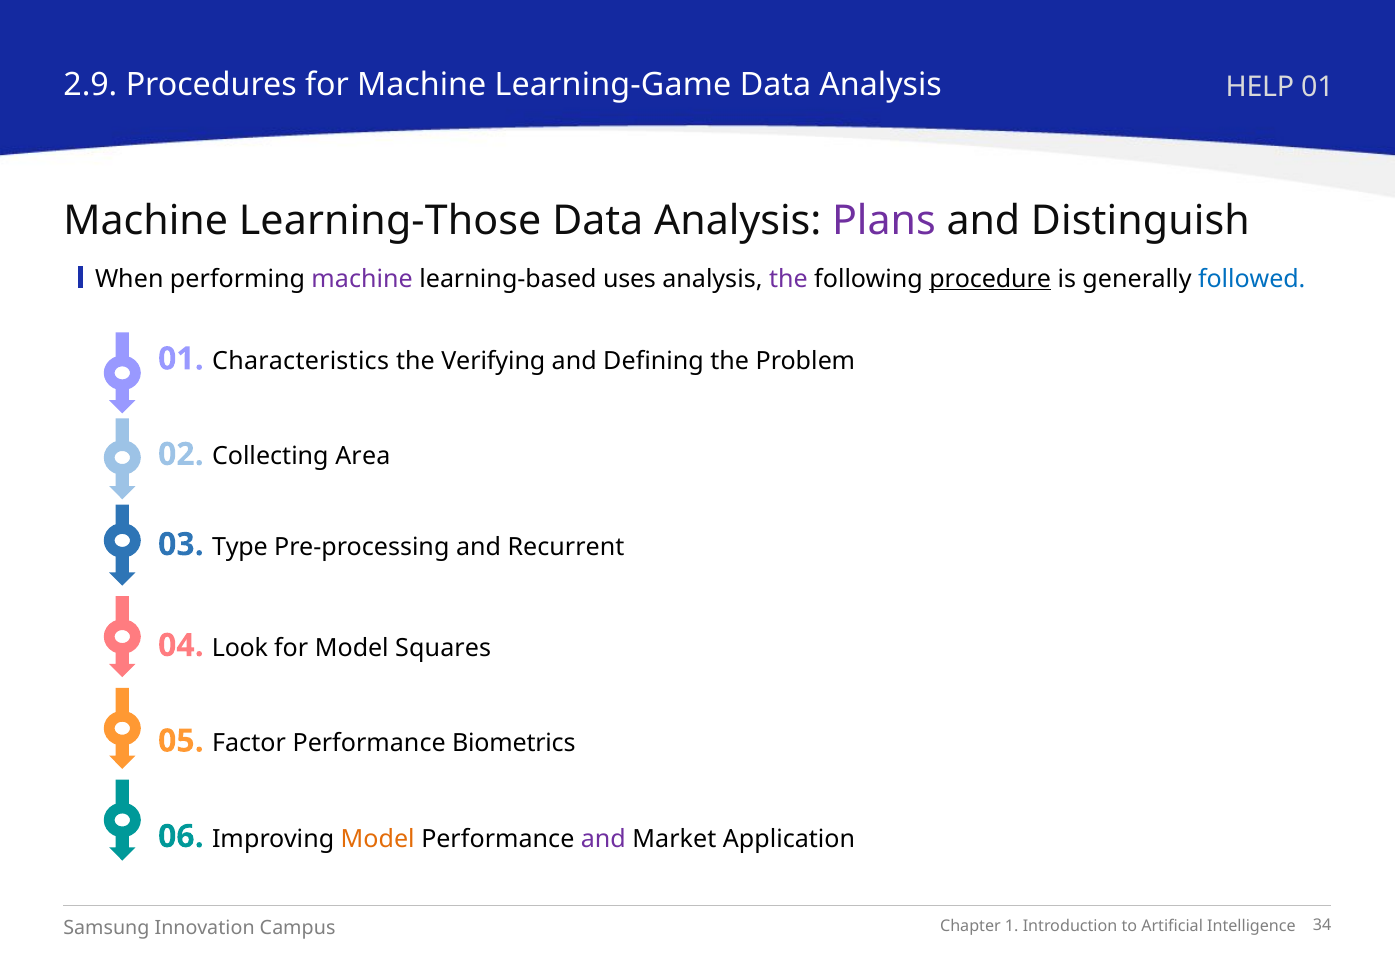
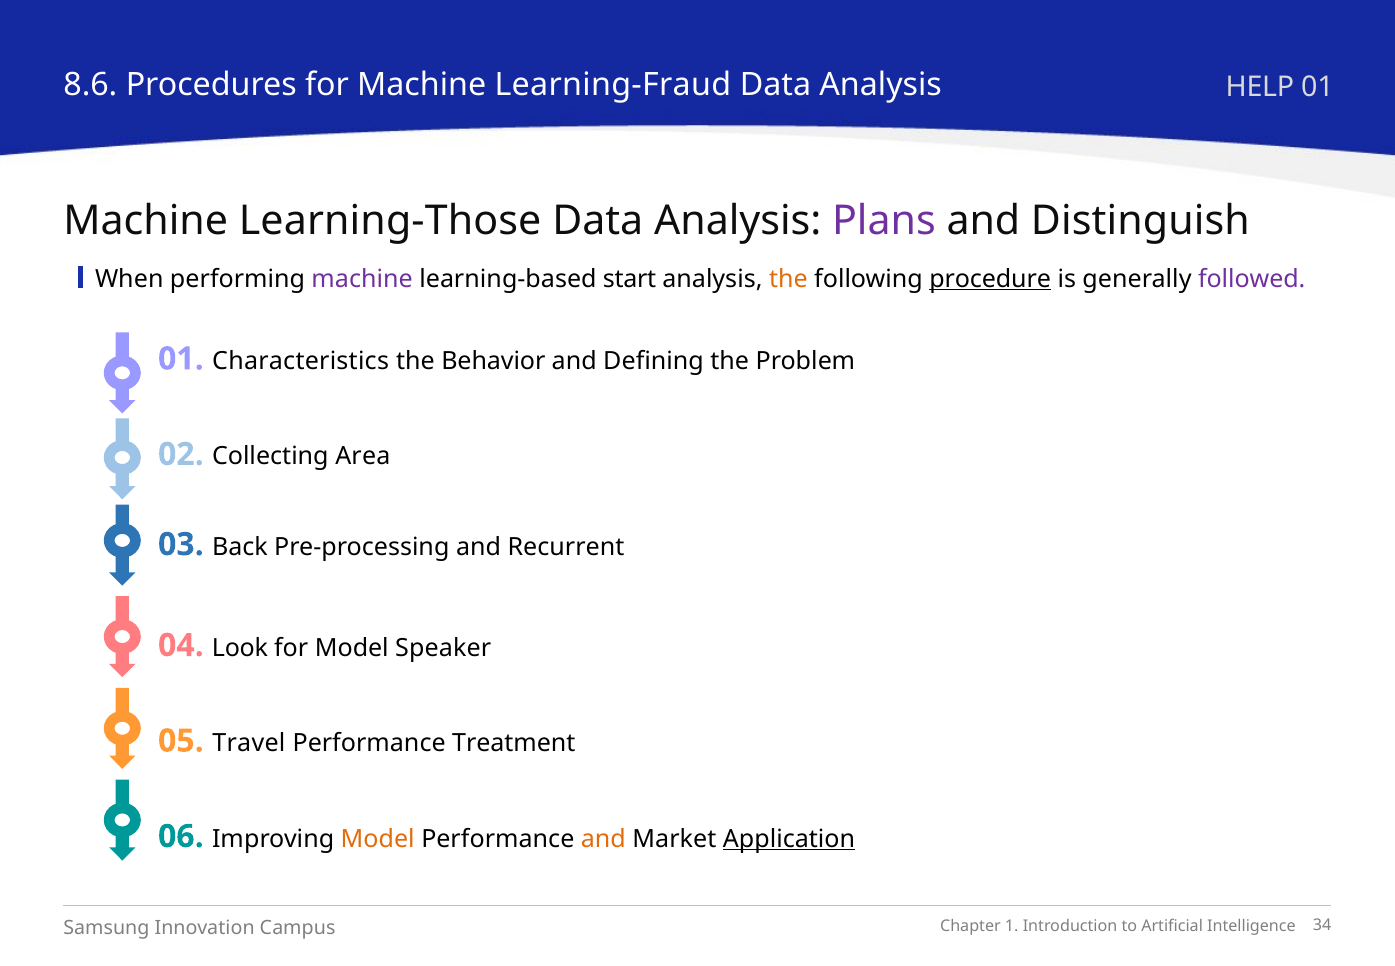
2.9: 2.9 -> 8.6 (90, 85)
Learning-Game: Learning-Game -> Learning-Fraud (613, 85)
uses: uses -> start (630, 279)
the colour: purple -> orange (788, 279)
followed colour: blue -> purple (1252, 279)
Verifying: Verifying -> Behavior (493, 361)
Type: Type -> Back (240, 547)
Squares: Squares -> Speaker (443, 648)
Factor: Factor -> Travel (249, 743)
Biometrics: Biometrics -> Treatment (514, 743)
and colour: purple -> orange (603, 839)
Application underline: none -> present (789, 839)
